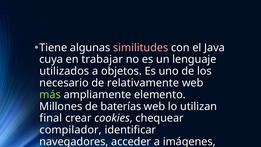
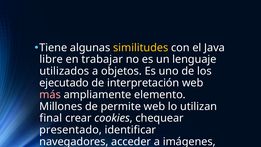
similitudes colour: pink -> yellow (141, 48)
cuya: cuya -> libre (51, 59)
necesario: necesario -> ejecutado (64, 83)
relativamente: relativamente -> interpretación (143, 83)
más colour: light green -> pink (50, 95)
baterías: baterías -> permite (121, 106)
compilador: compilador -> presentado (71, 130)
